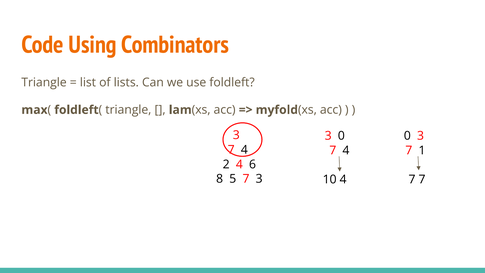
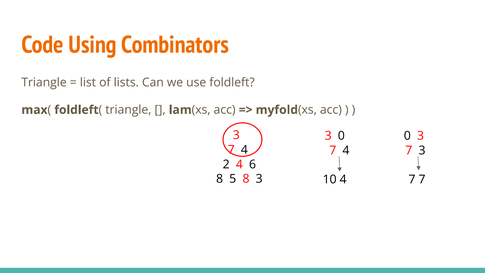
7 1: 1 -> 3 (422, 150)
5 7: 7 -> 8 (246, 179)
